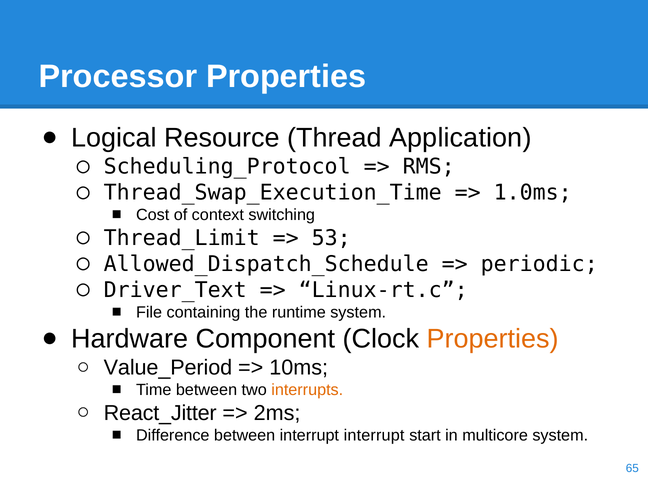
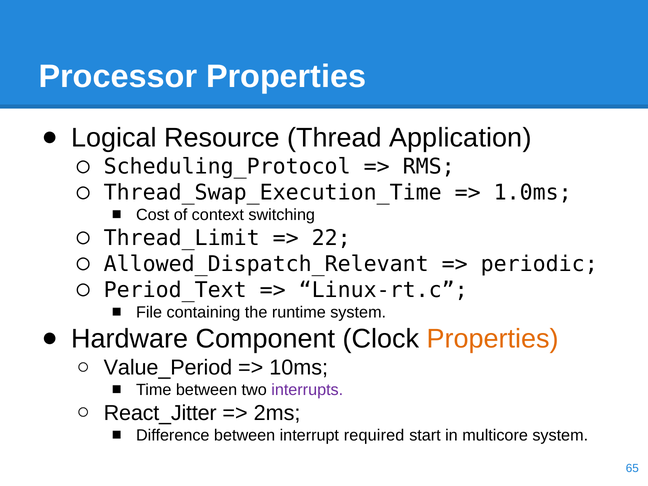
53: 53 -> 22 (331, 238)
Allowed_Dispatch_Schedule: Allowed_Dispatch_Schedule -> Allowed_Dispatch_Relevant (266, 264)
Driver_Text: Driver_Text -> Period_Text (175, 290)
interrupts colour: orange -> purple (307, 390)
interrupt interrupt: interrupt -> required (374, 435)
